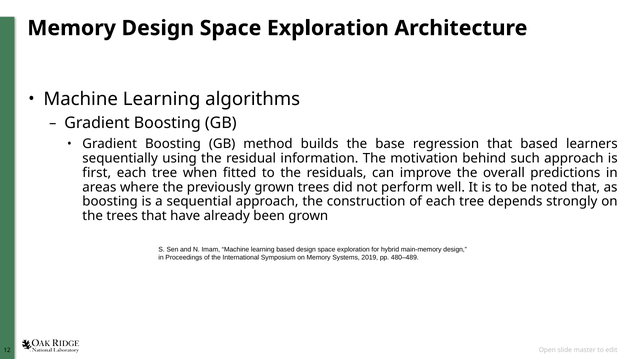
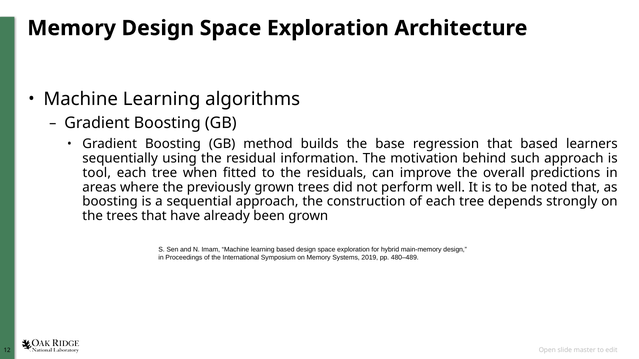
first: first -> tool (97, 173)
